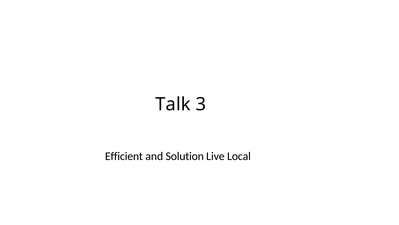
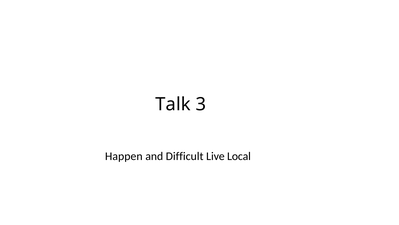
Efficient: Efficient -> Happen (124, 156)
Solution: Solution -> Difficult (185, 156)
